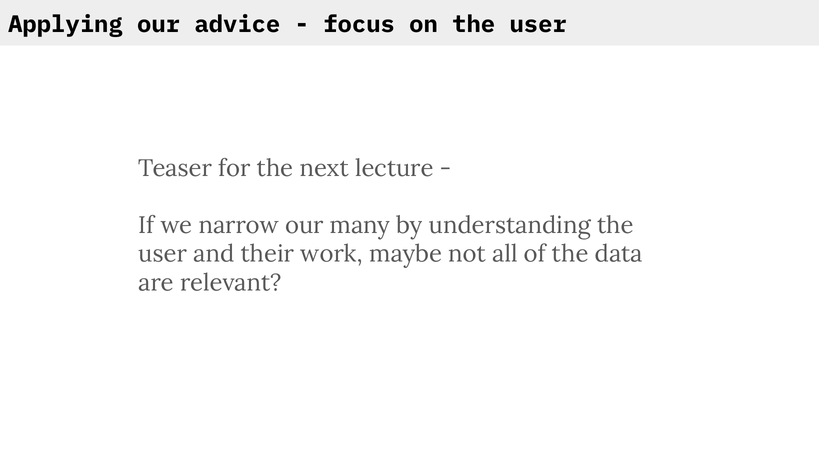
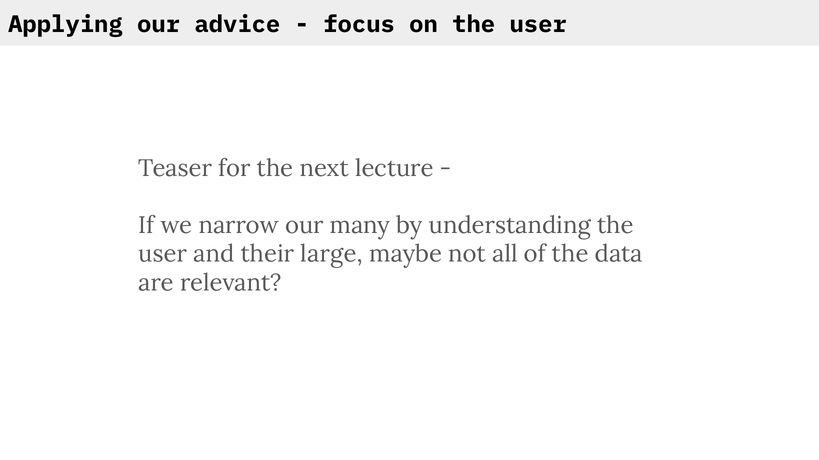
work: work -> large (332, 254)
